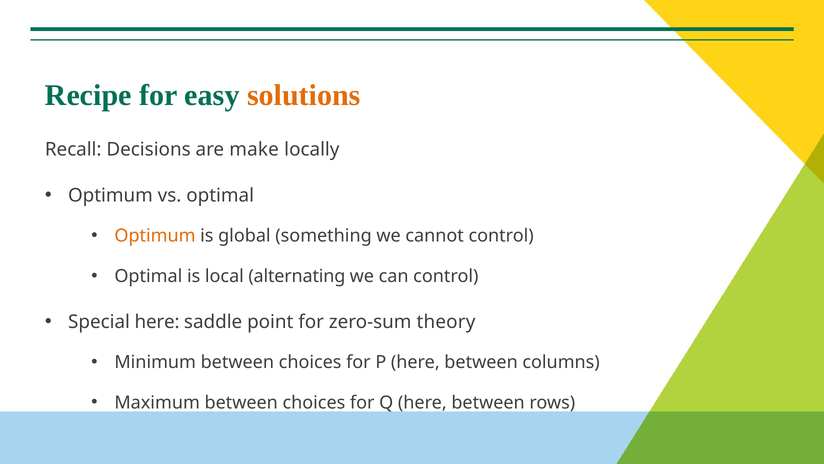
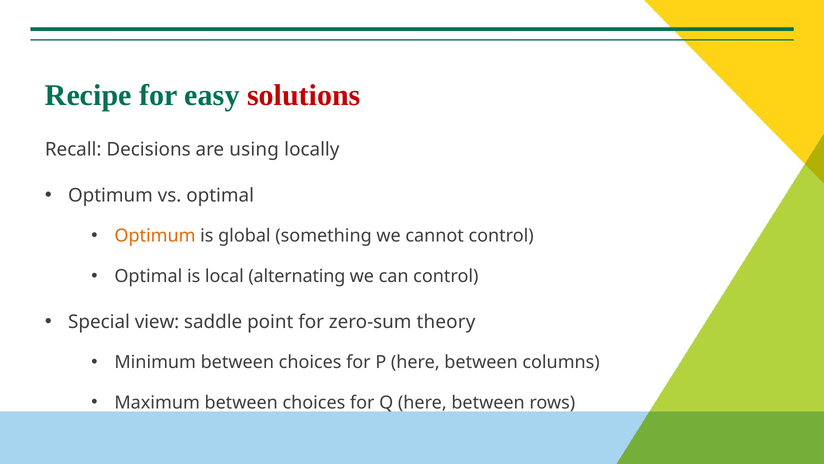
solutions colour: orange -> red (304, 95)
make: make -> using (254, 149)
Special here: here -> view (157, 321)
